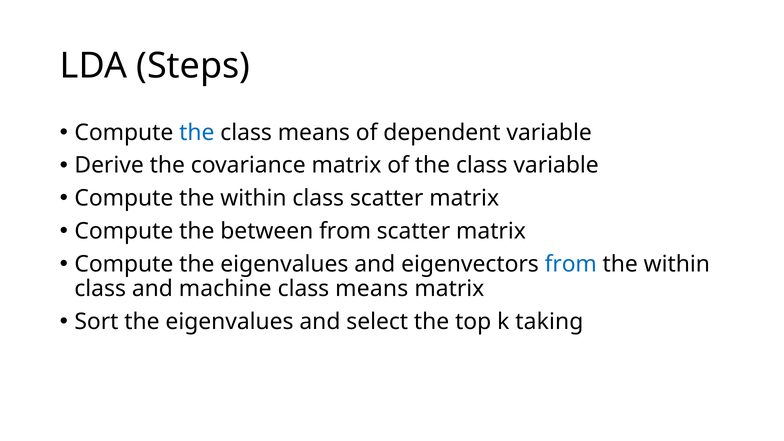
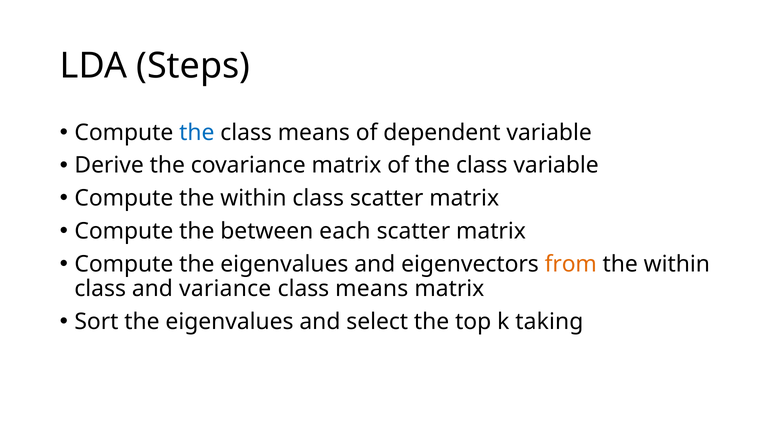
between from: from -> each (345, 231)
from colour: blue -> orange (571, 264)
machine: machine -> variance (225, 289)
